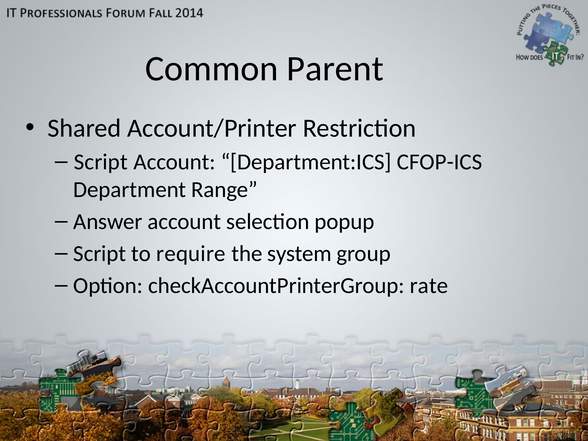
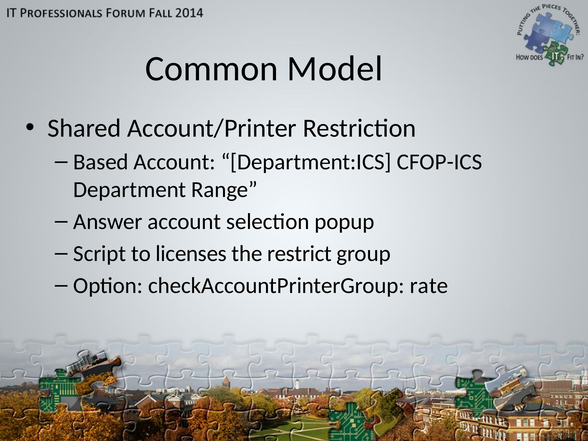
Parent: Parent -> Model (335, 69)
Script: Script -> Based (101, 162)
require: require -> licenses (191, 254)
system: system -> restrict (299, 254)
